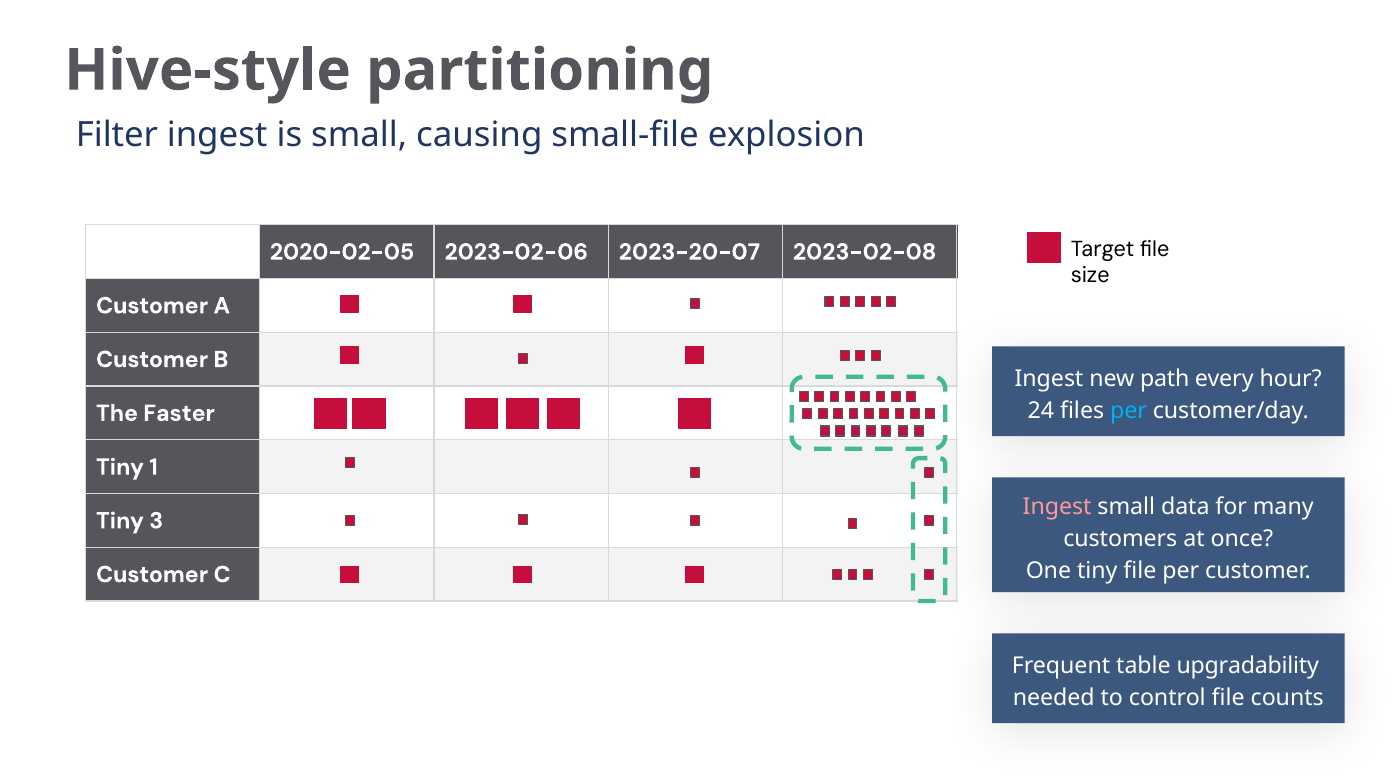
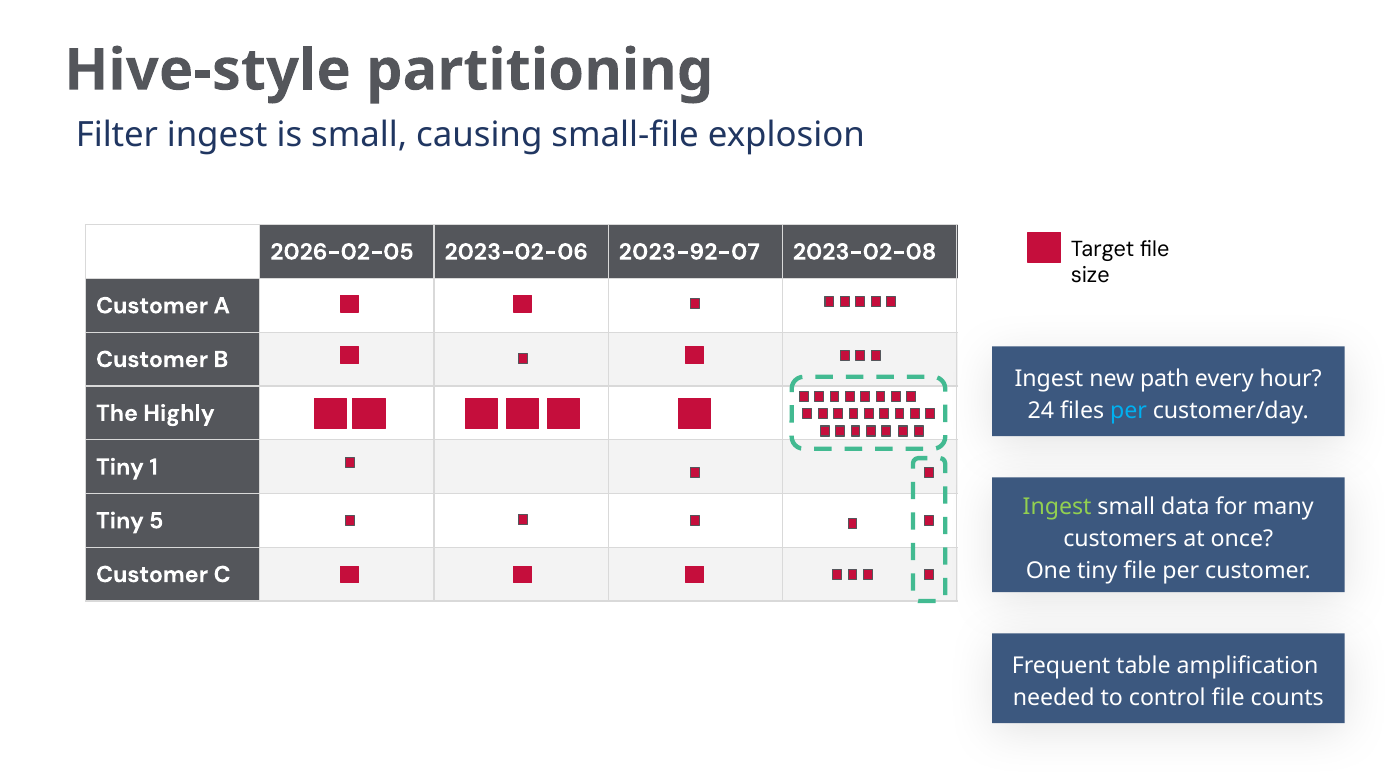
2020-02-05: 2020-02-05 -> 2026-02-05 (342, 252)
2023-20-07: 2023-20-07 -> 2023-92-07 (689, 252)
Faster: Faster -> Highly (179, 413)
Ingest colour: pink -> light green (1057, 506)
3: 3 -> 5 (156, 521)
upgradability: upgradability -> amplification (1248, 666)
